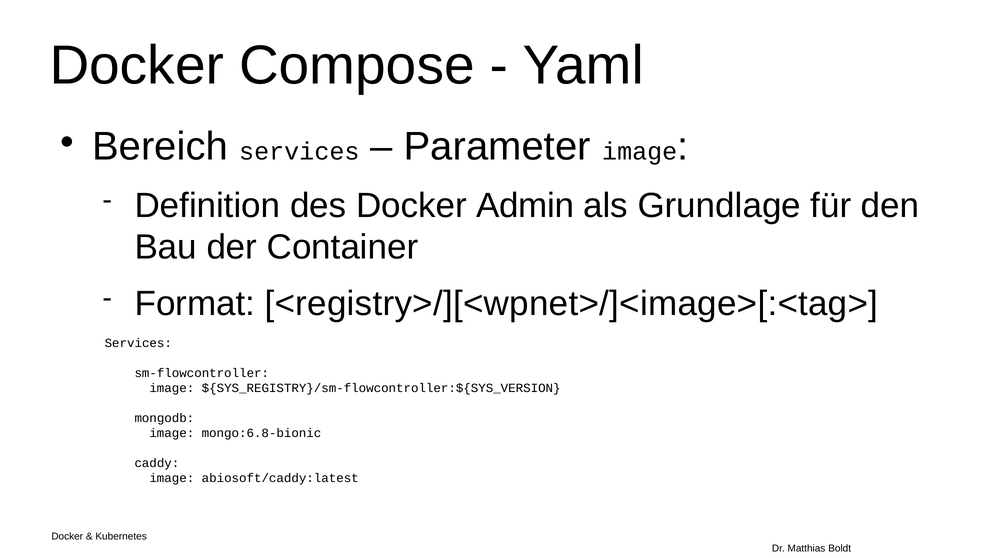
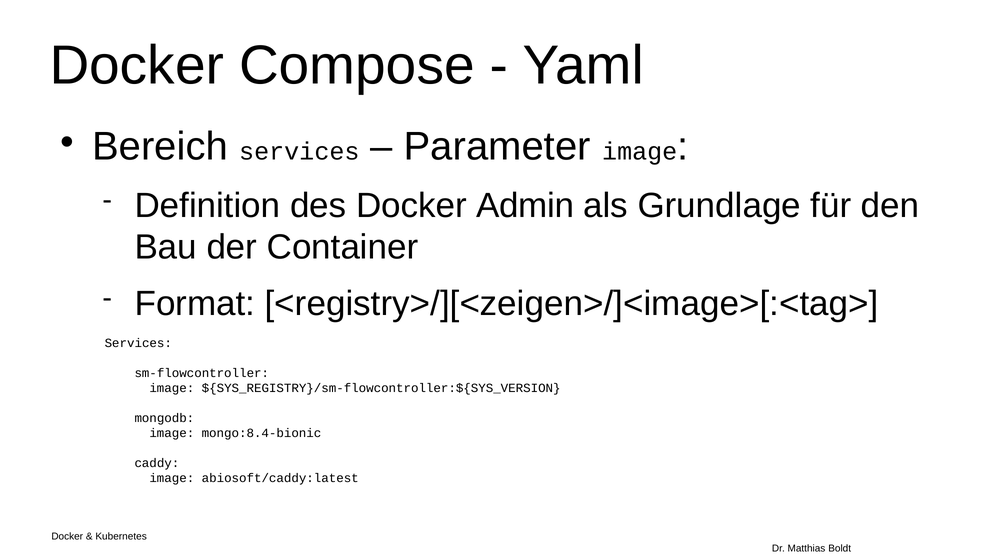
<registry>/][<wpnet>/]<image>[:<tag>: <registry>/][<wpnet>/]<image>[:<tag> -> <registry>/][<zeigen>/]<image>[:<tag> (572, 304)
mongo:6.8-bionic: mongo:6.8-bionic -> mongo:8.4-bionic (261, 434)
